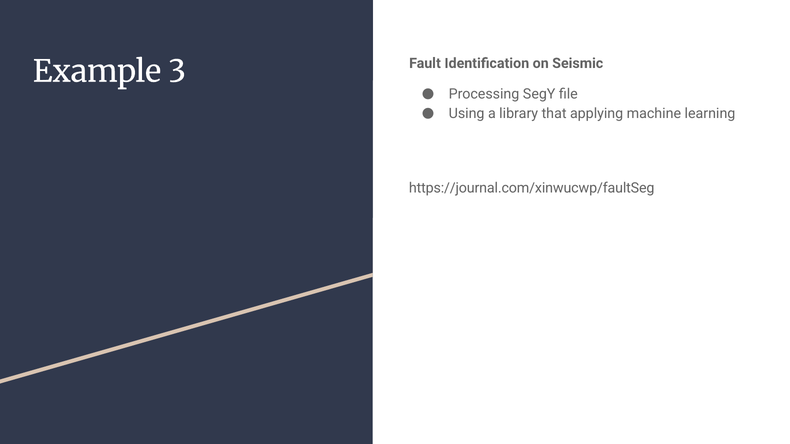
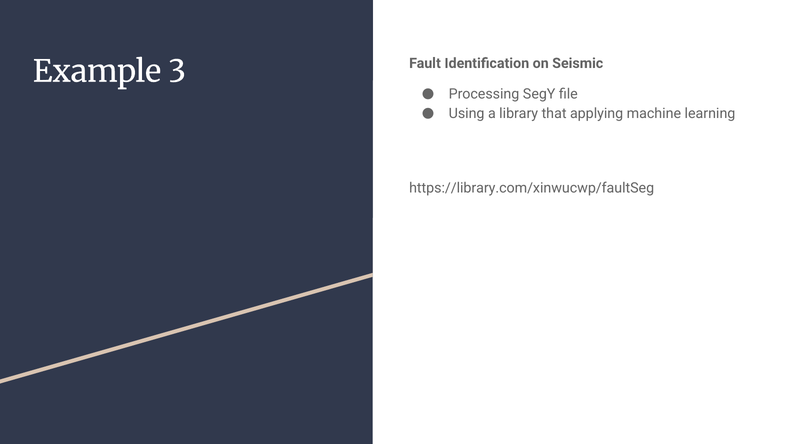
https://journal.com/xinwucwp/faultSeg: https://journal.com/xinwucwp/faultSeg -> https://library.com/xinwucwp/faultSeg (532, 188)
